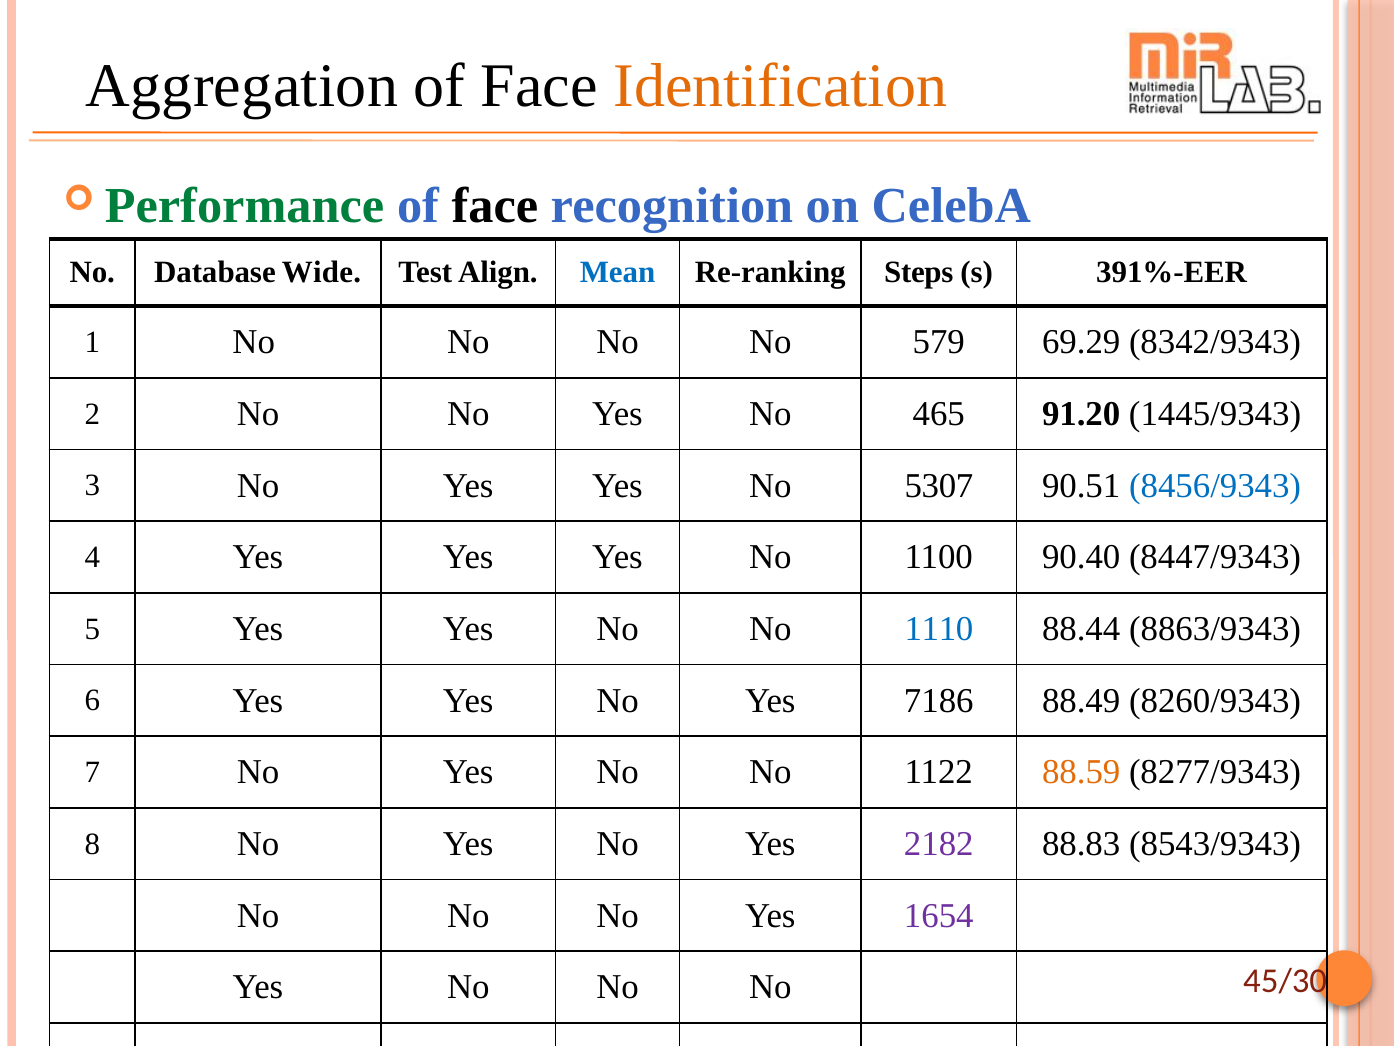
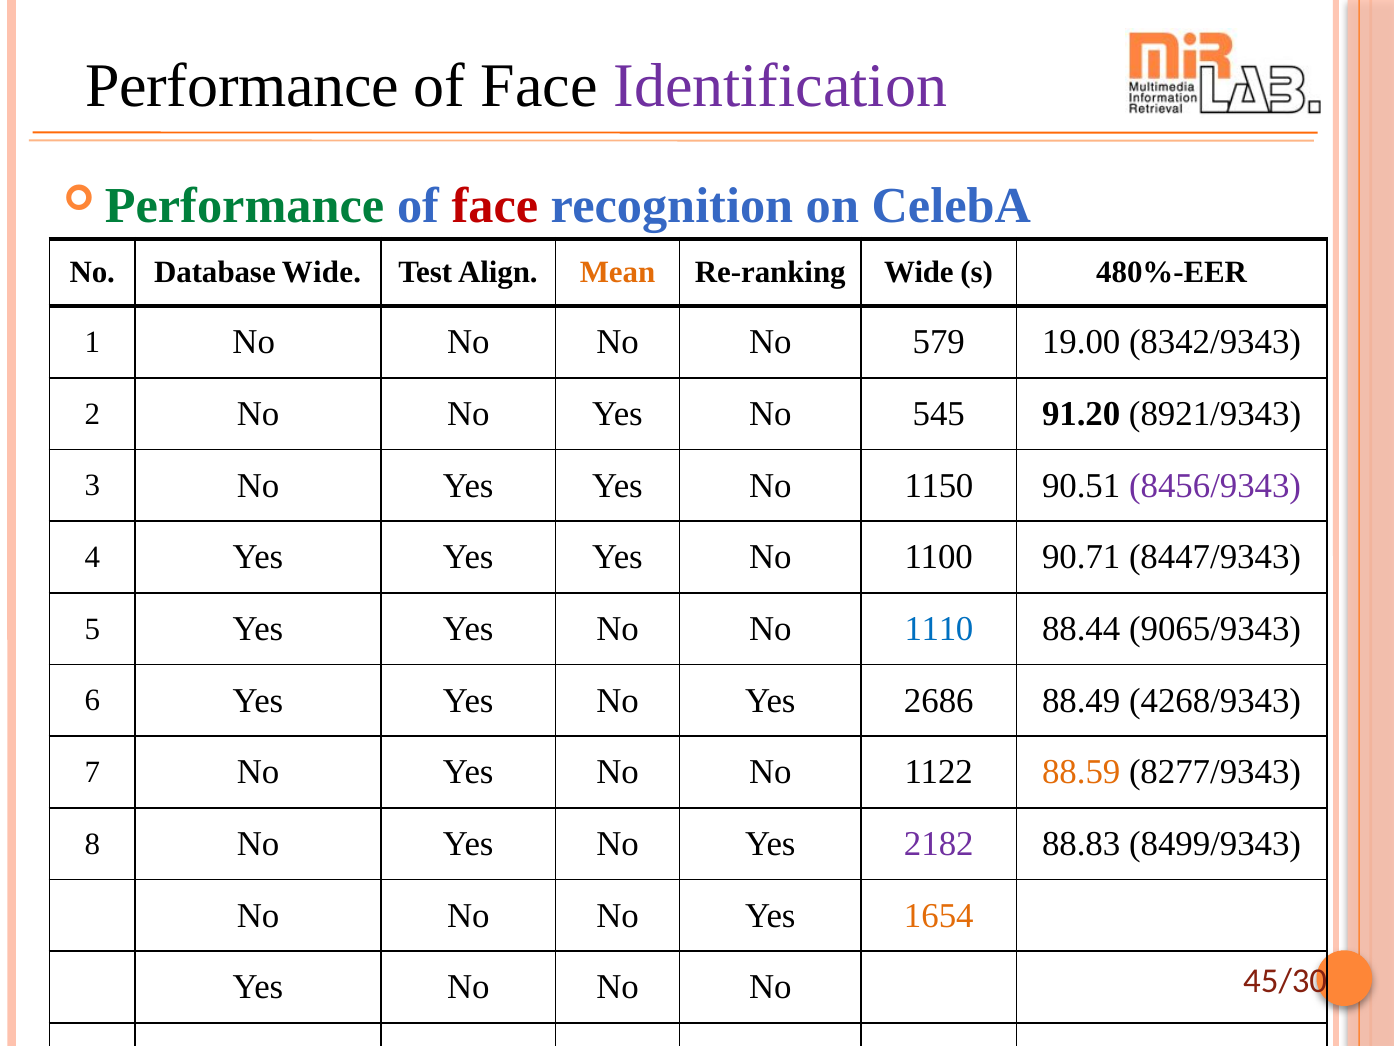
Aggregation: Aggregation -> Performance (242, 86)
Identification colour: orange -> purple (780, 86)
face colour: black -> red (495, 206)
Mean colour: blue -> orange (618, 273)
Re-ranking Steps: Steps -> Wide (919, 273)
391%-EER: 391%-EER -> 480%-EER (1172, 273)
69.29: 69.29 -> 19.00 (1081, 342)
465: 465 -> 545 (939, 414)
1445/9343: 1445/9343 -> 8921/9343 (1215, 414)
5307: 5307 -> 1150 (939, 486)
8456/9343 colour: blue -> purple (1215, 486)
90.40: 90.40 -> 90.71 (1081, 557)
8863/9343: 8863/9343 -> 9065/9343 (1215, 629)
7186: 7186 -> 2686 (939, 700)
8260/9343: 8260/9343 -> 4268/9343 (1215, 700)
8543/9343: 8543/9343 -> 8499/9343 (1215, 844)
1654 colour: purple -> orange (939, 915)
